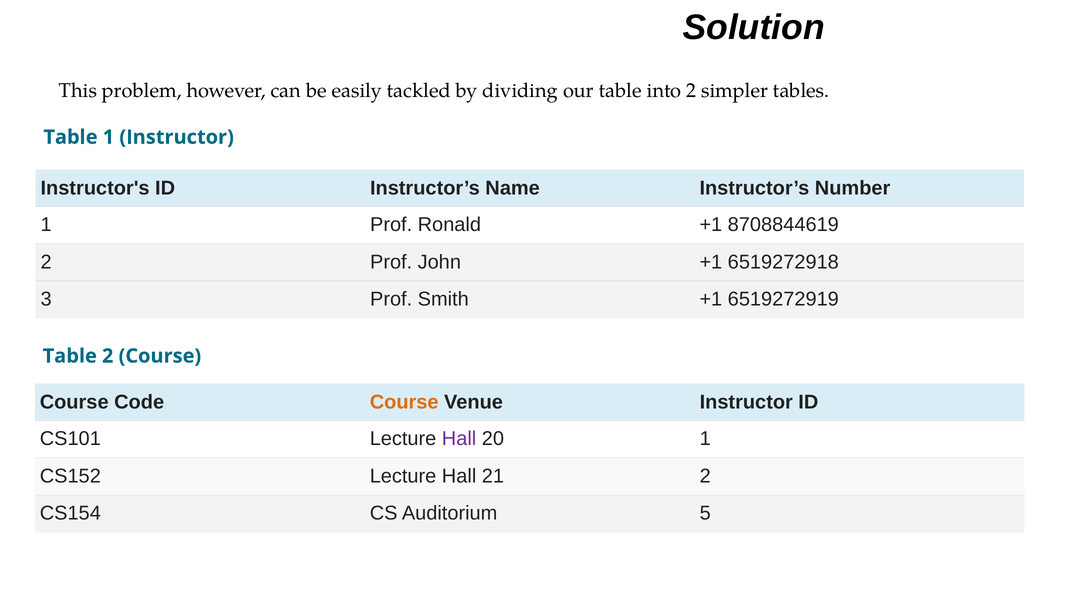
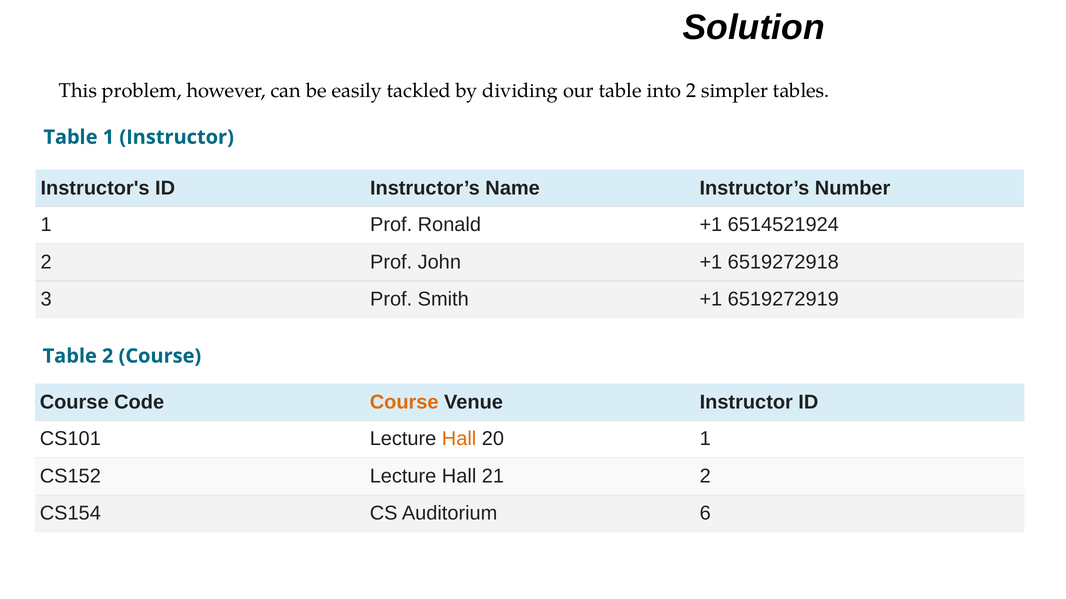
8708844619: 8708844619 -> 6514521924 (783, 225)
Hall colour: purple -> orange (459, 439)
5: 5 -> 6 (705, 514)
